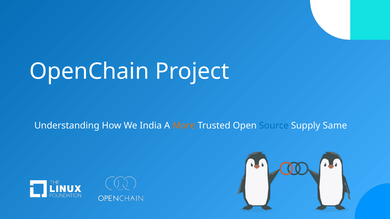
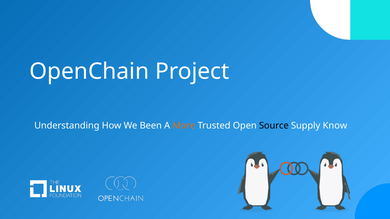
India: India -> Been (151, 126)
Source colour: blue -> black (274, 126)
Same: Same -> Know (335, 126)
